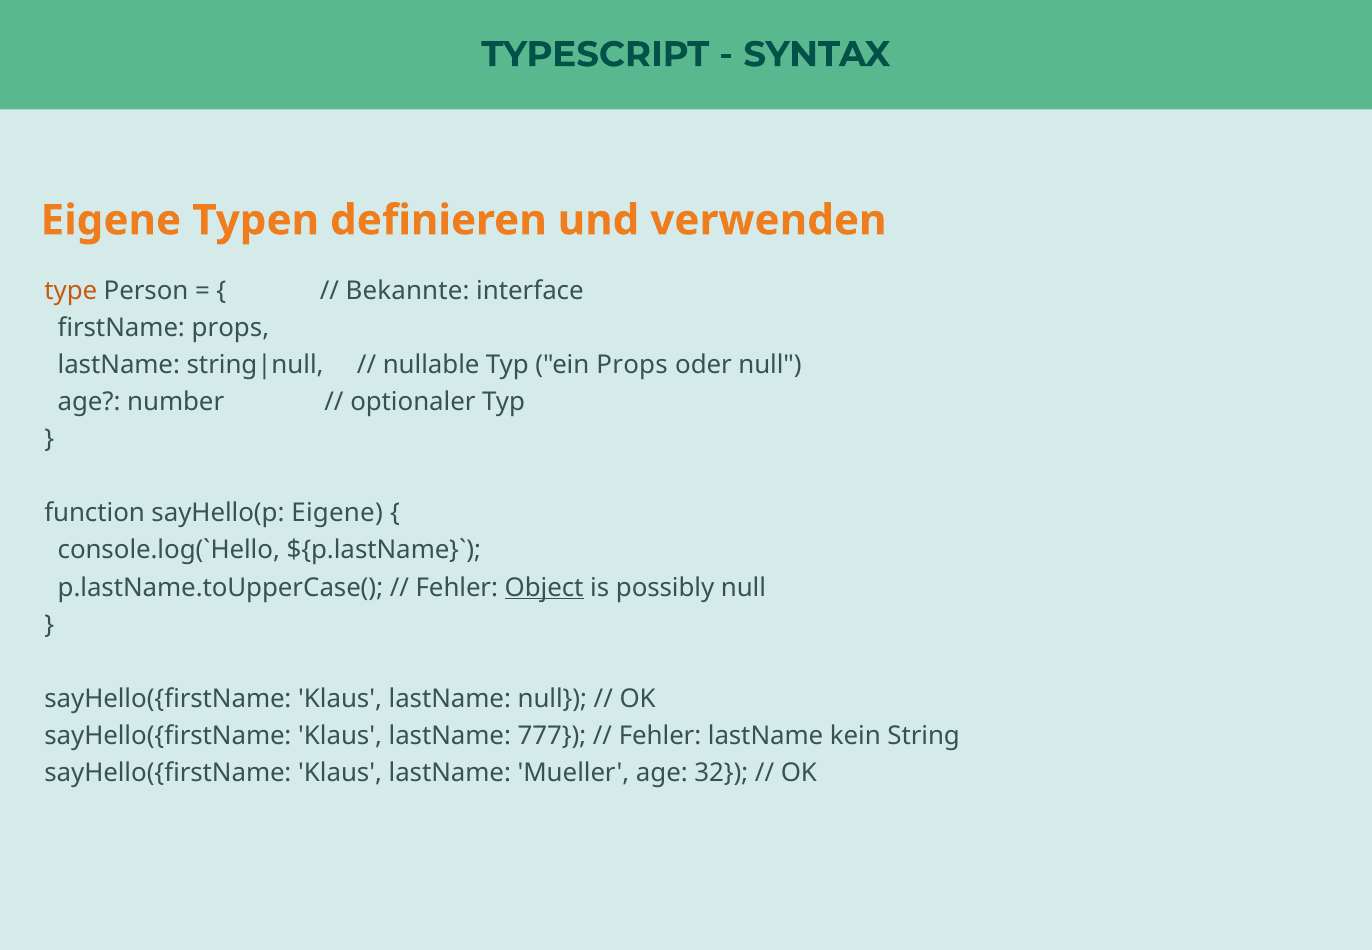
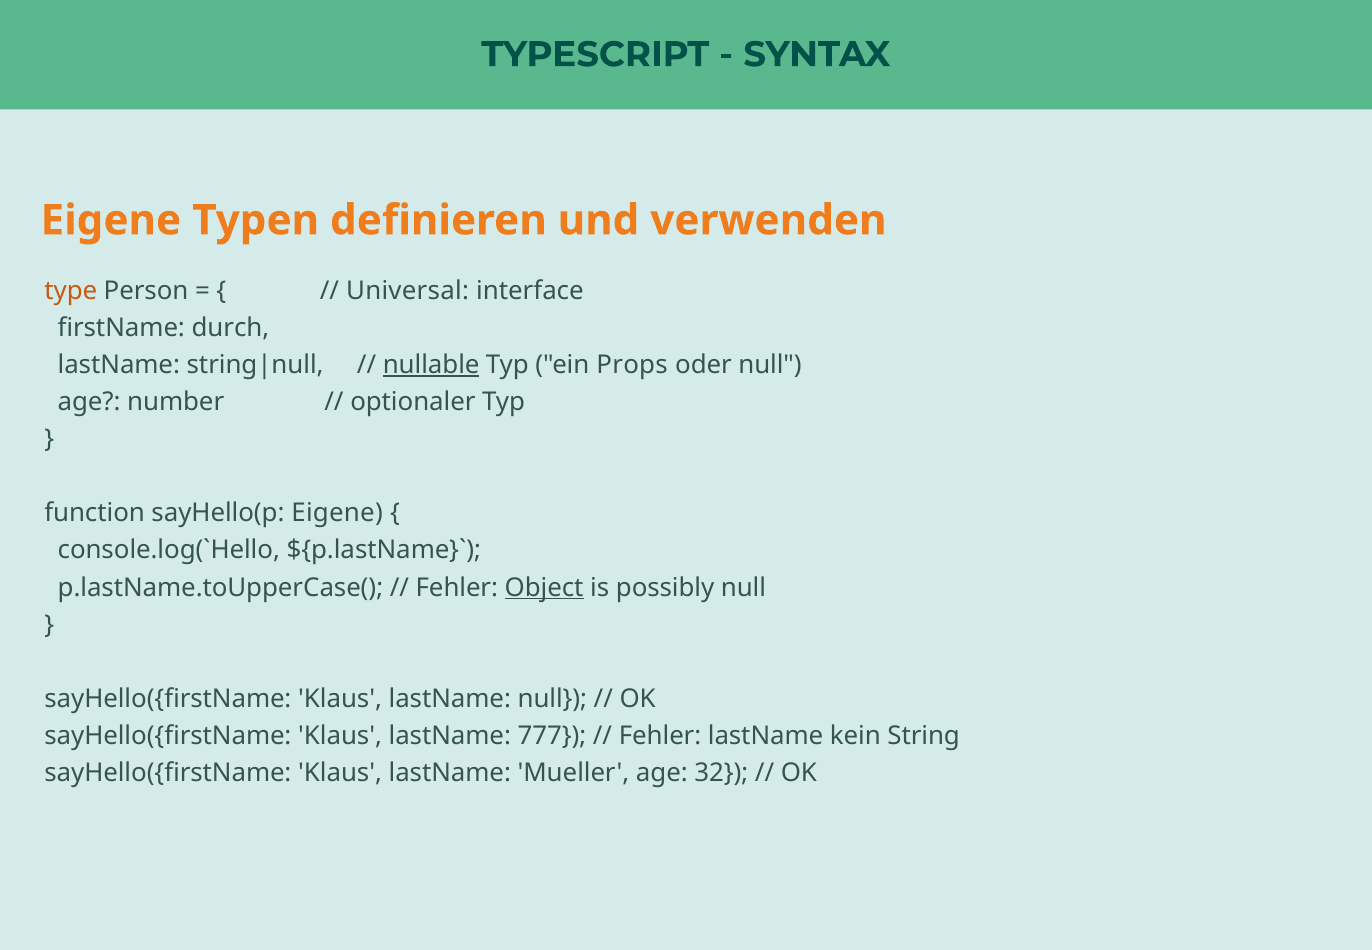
Bekannte: Bekannte -> Universal (408, 291)
firstName props: props -> durch (230, 328)
nullable underline: none -> present (431, 365)
